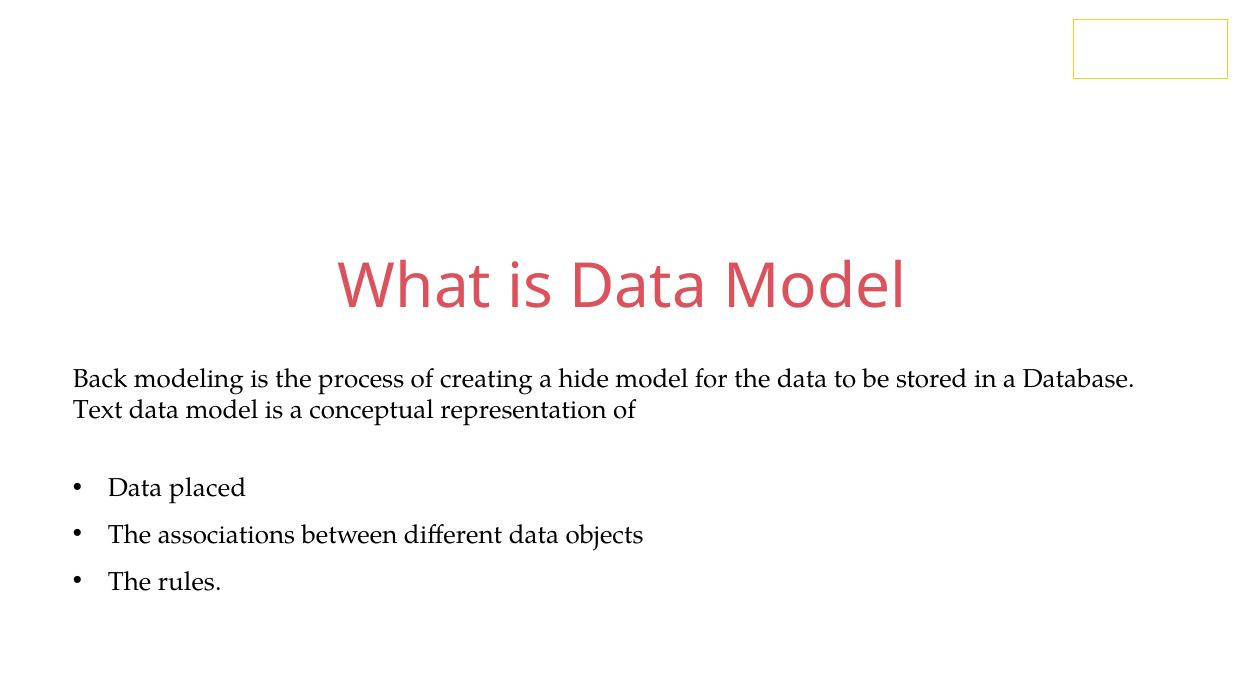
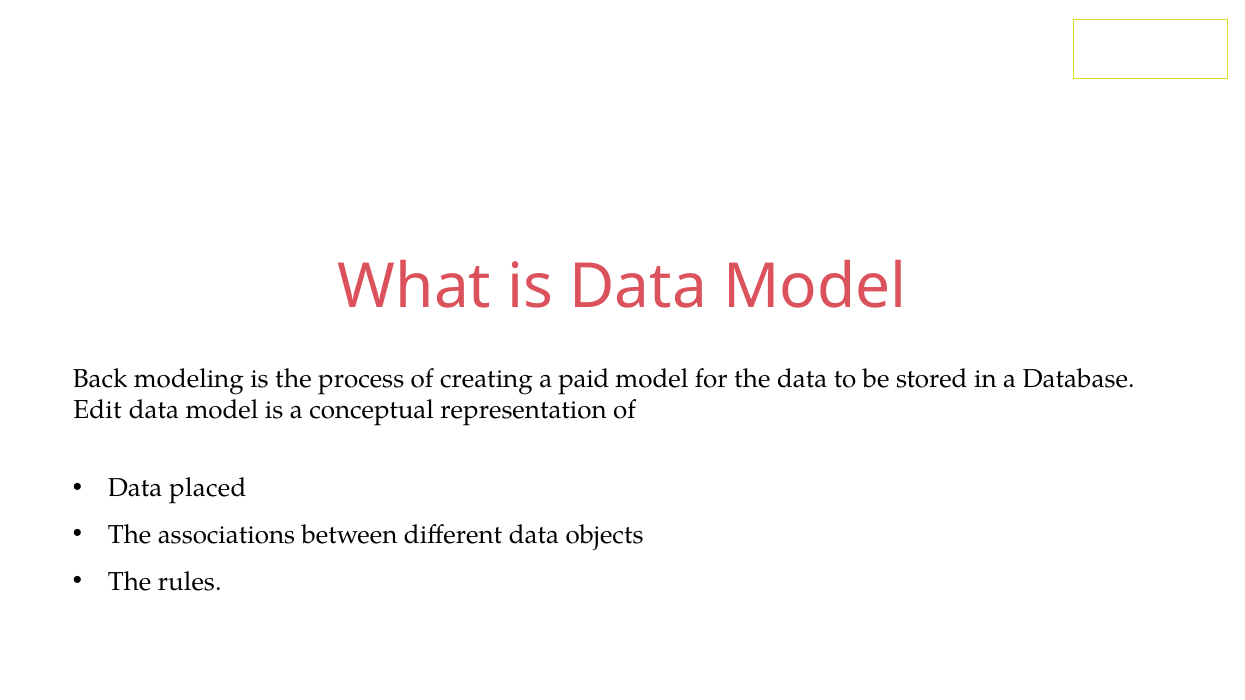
hide: hide -> paid (584, 379)
Text: Text -> Edit (97, 411)
